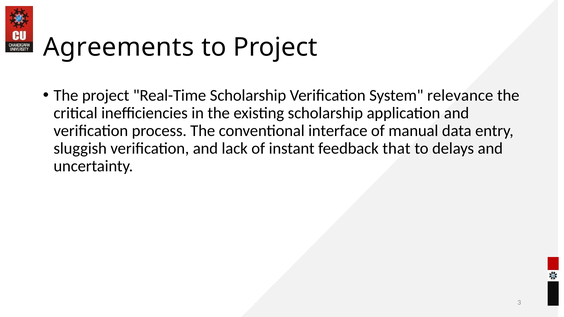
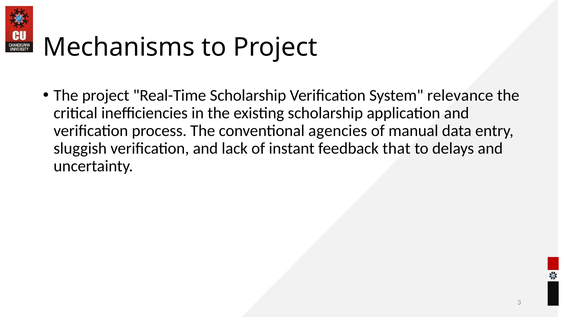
Agreements: Agreements -> Mechanisms (119, 47)
interface: interface -> agencies (338, 131)
